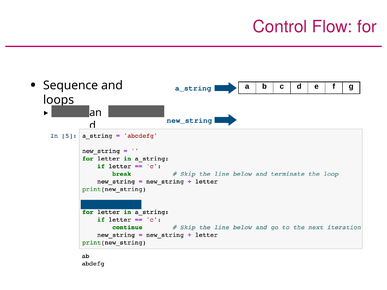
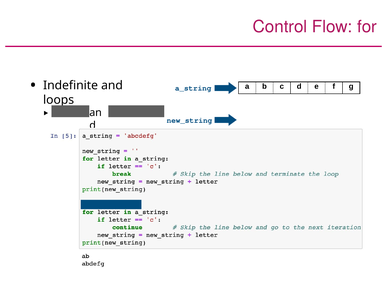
Sequence: Sequence -> Indefinite (71, 85)
